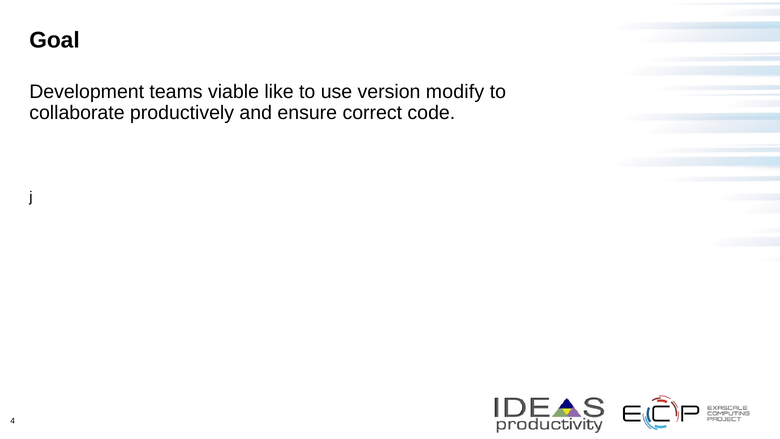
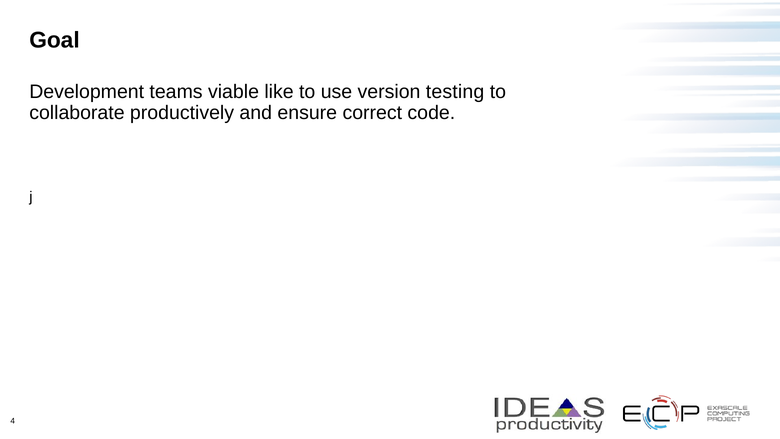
modify: modify -> testing (455, 92)
